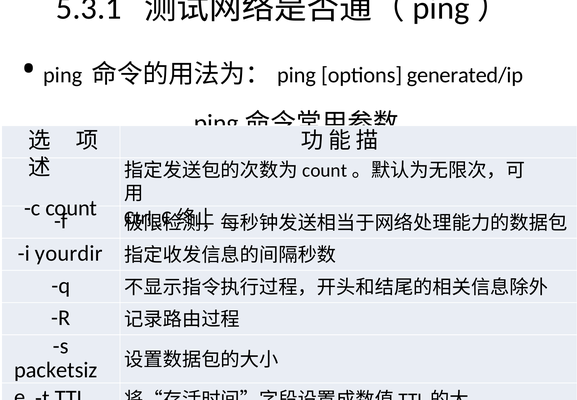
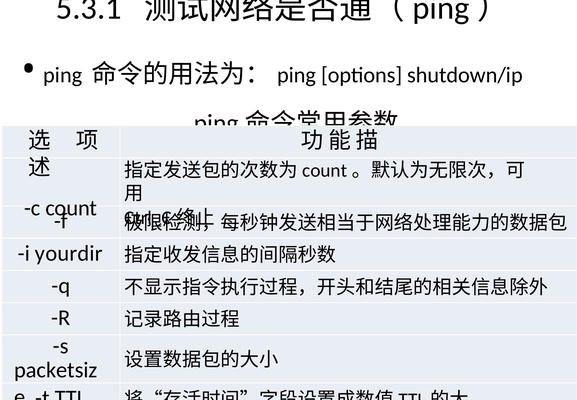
generated/ip: generated/ip -> shutdown/ip (465, 75)
